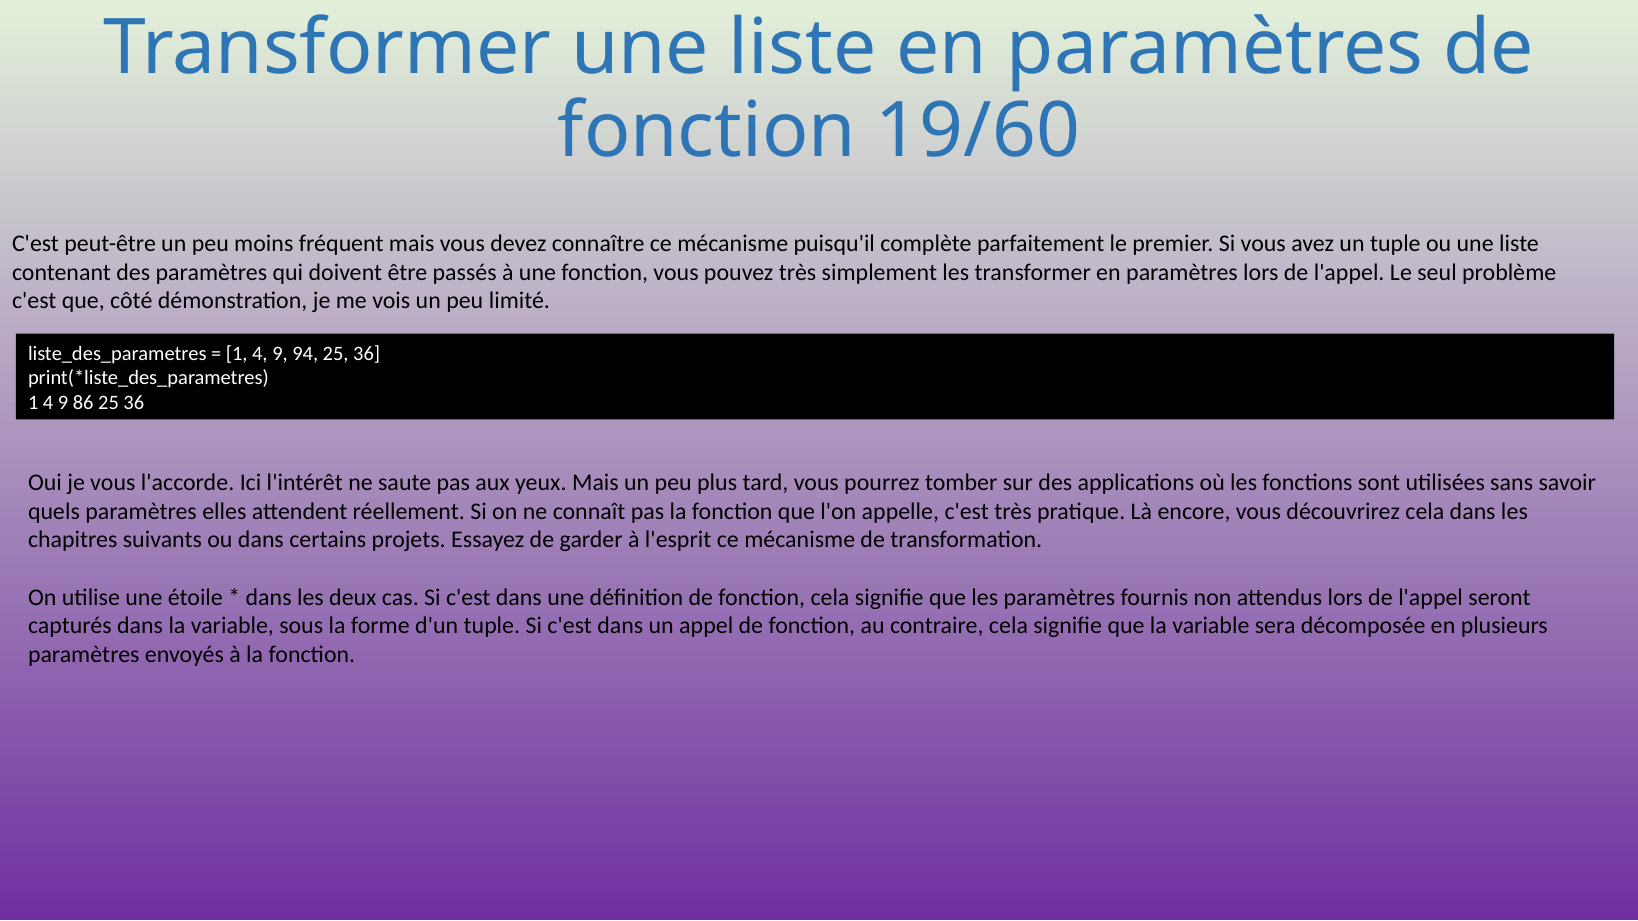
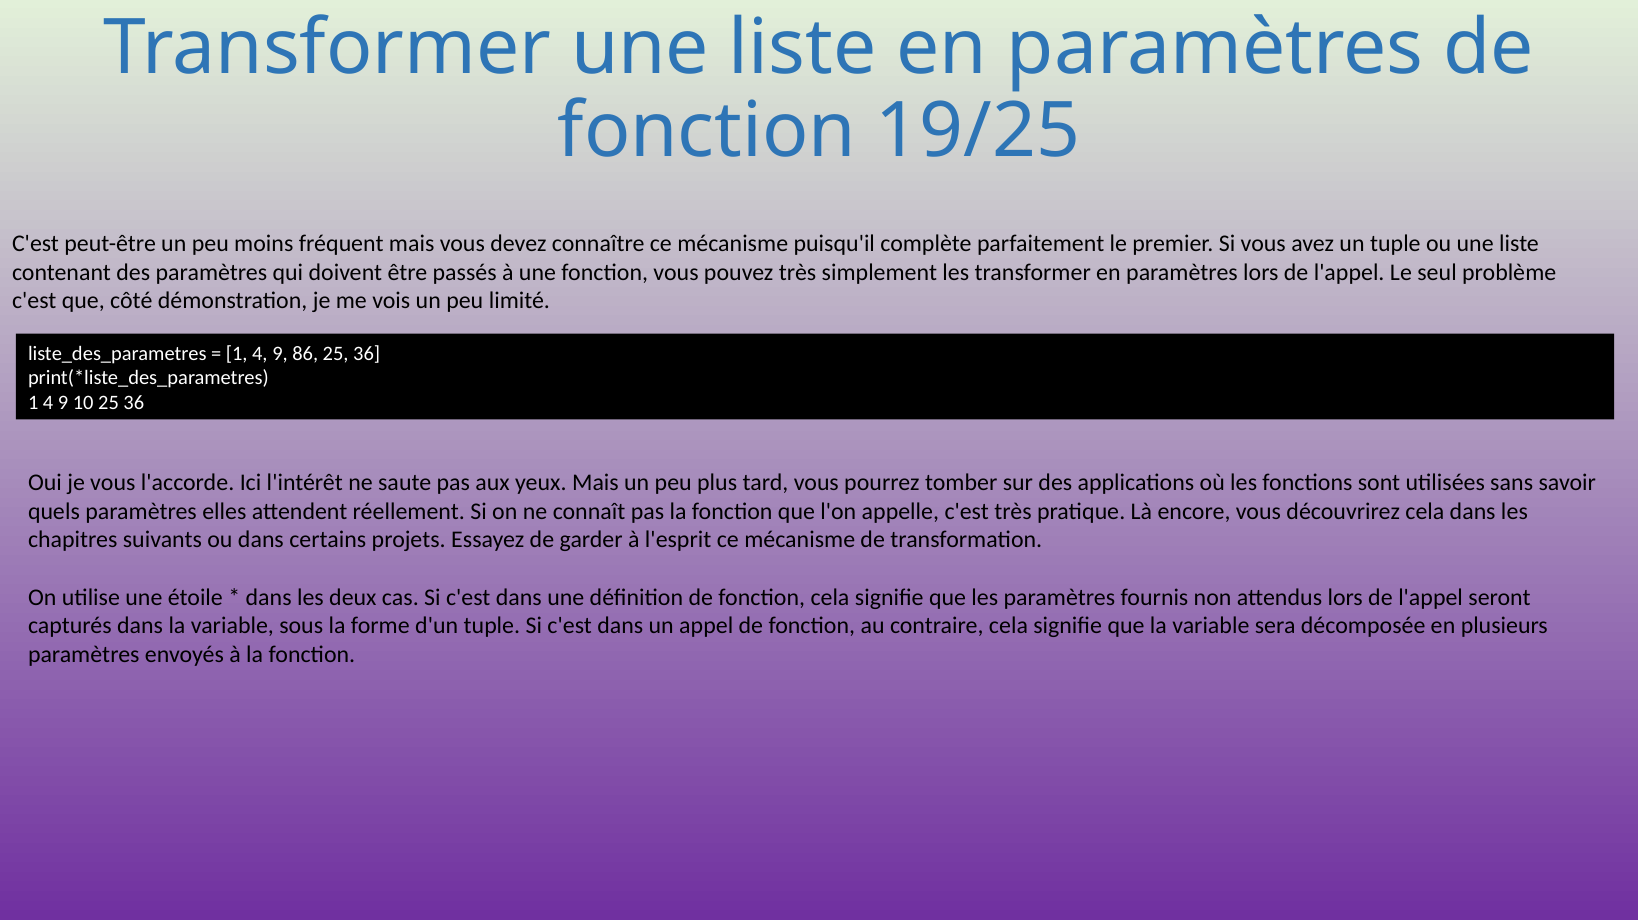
19/60: 19/60 -> 19/25 (978, 131)
94: 94 -> 86 (305, 353)
86: 86 -> 10 (83, 403)
